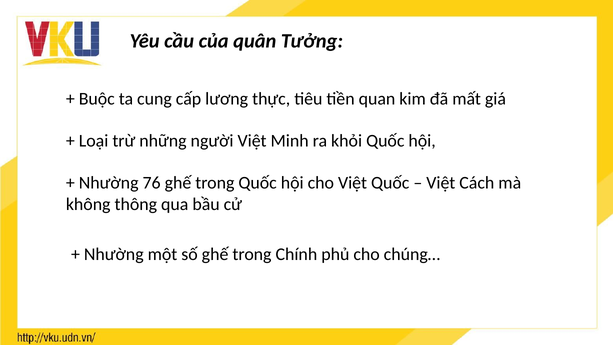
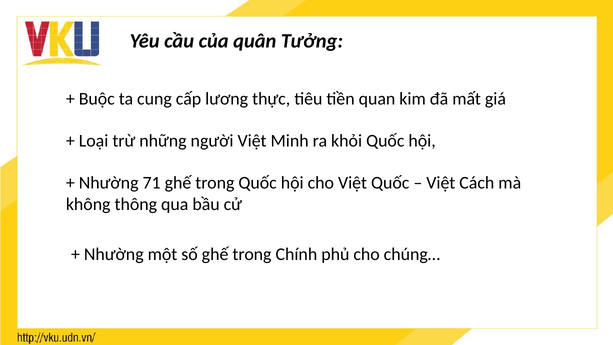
76: 76 -> 71 (152, 183)
